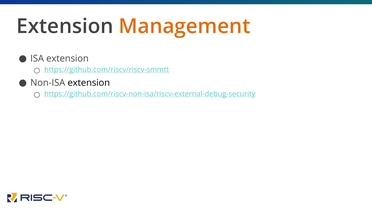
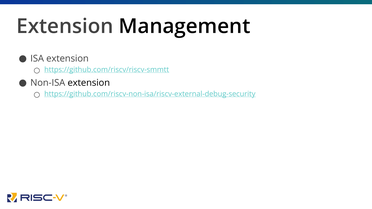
Management colour: orange -> black (184, 26)
